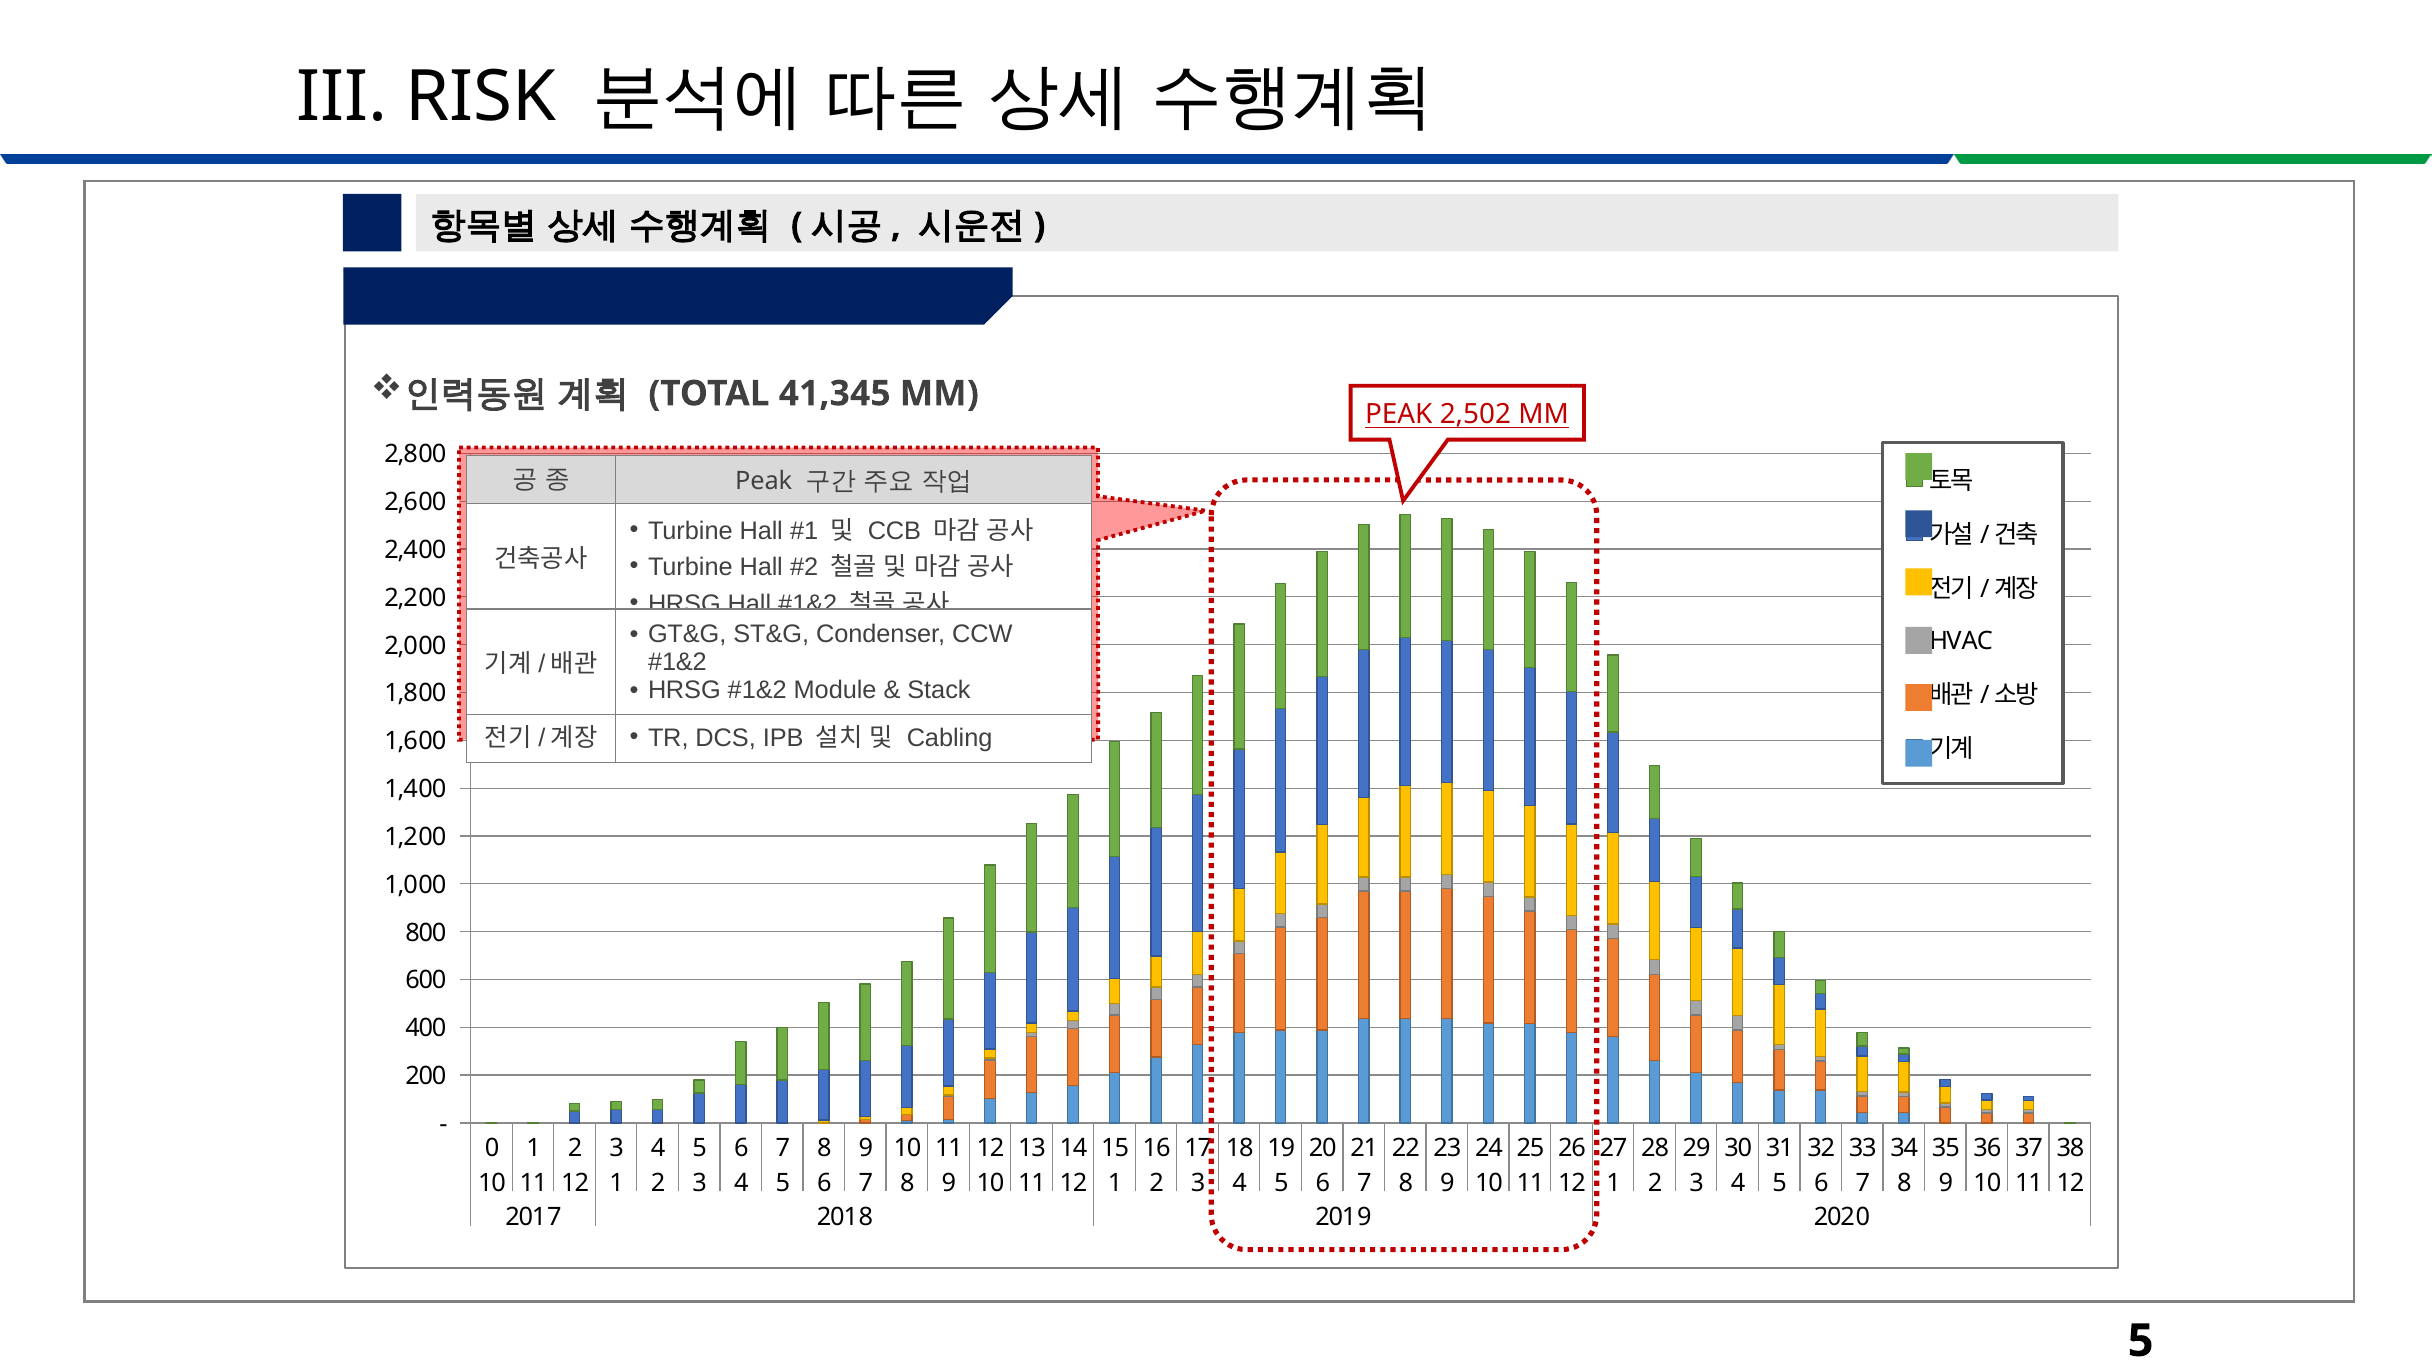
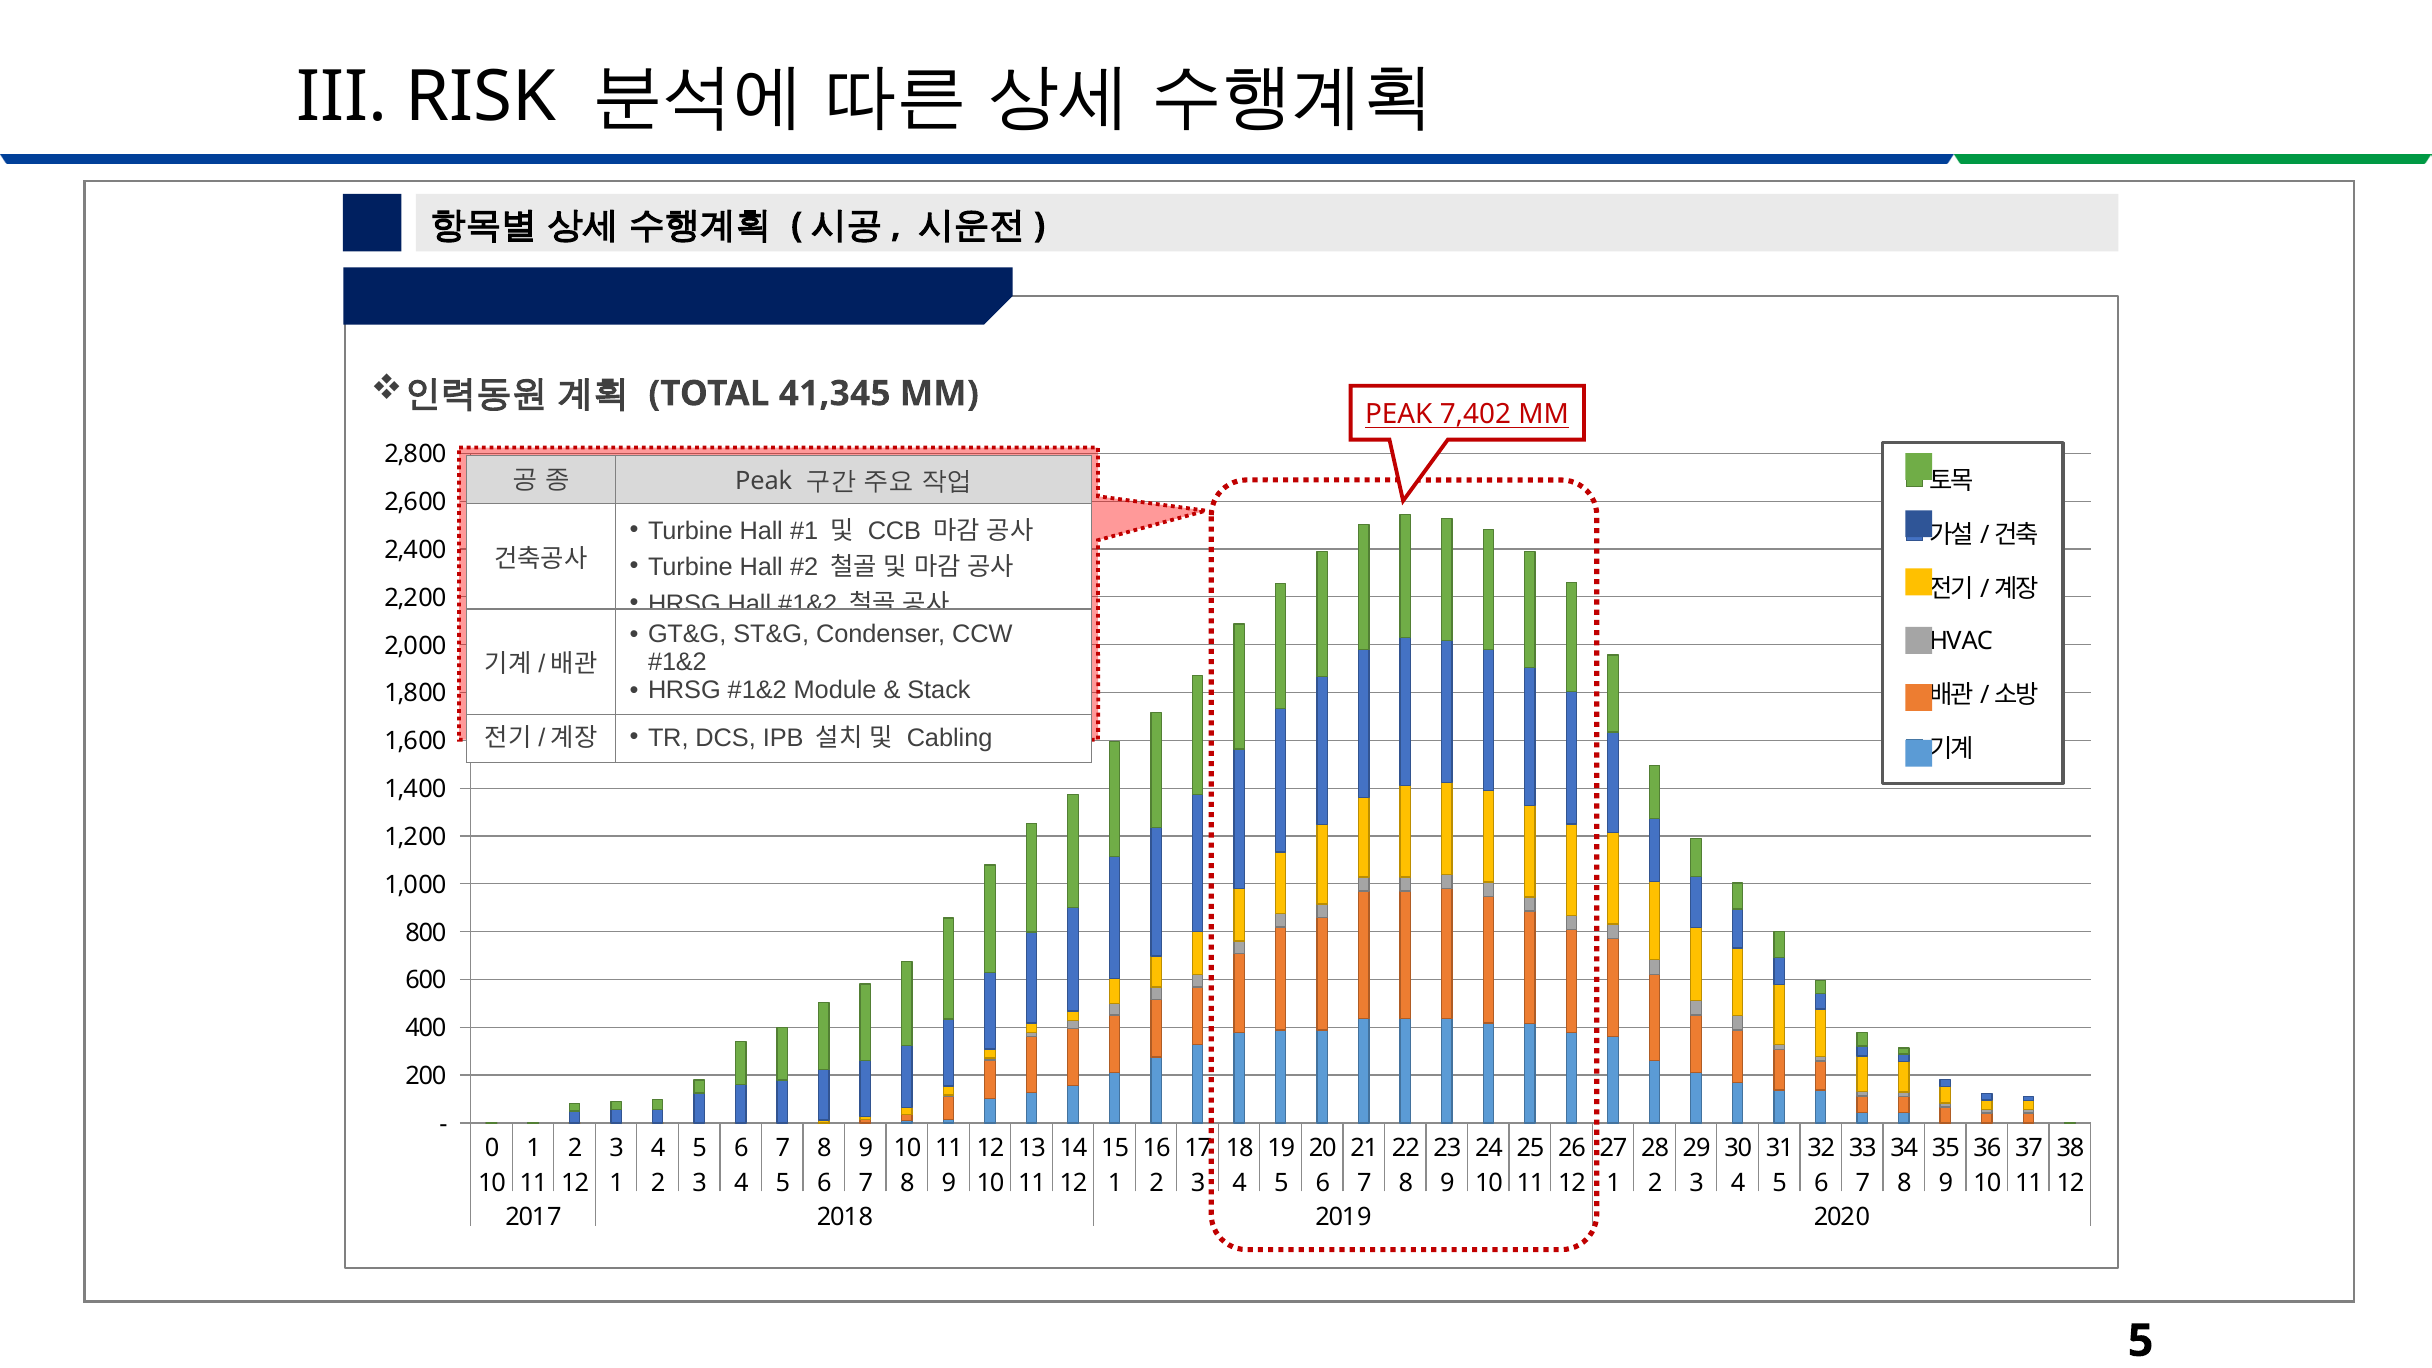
2,502: 2,502 -> 7,402 (1475, 415)
